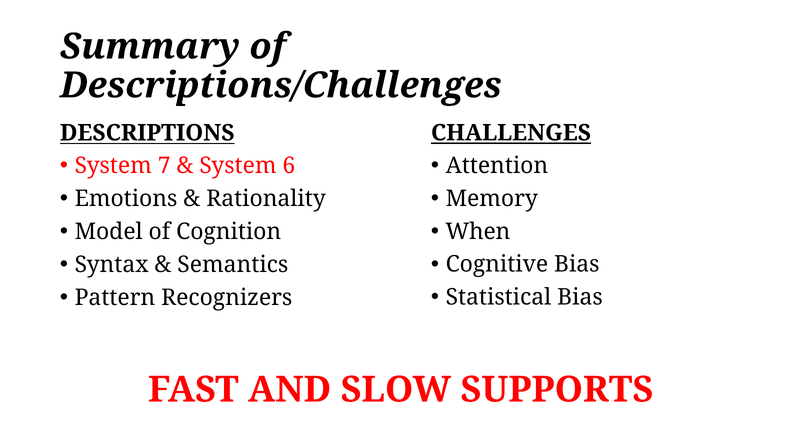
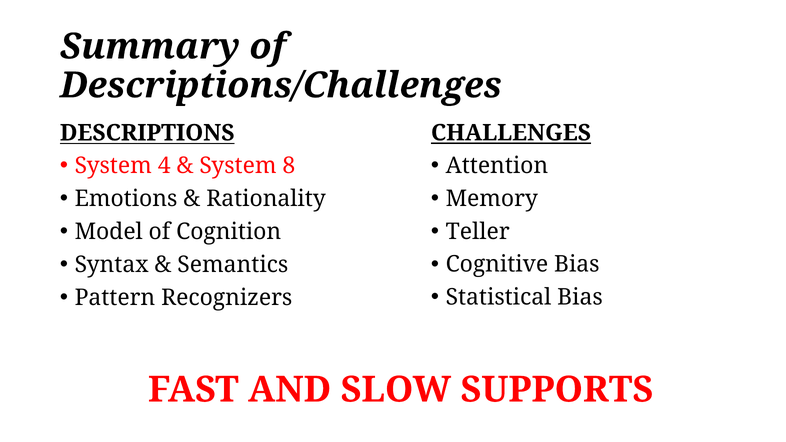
7: 7 -> 4 (164, 166)
6: 6 -> 8 (289, 166)
When: When -> Teller (478, 232)
